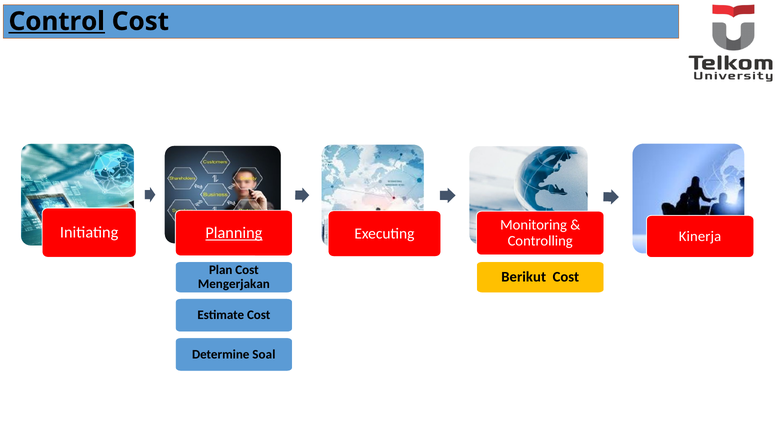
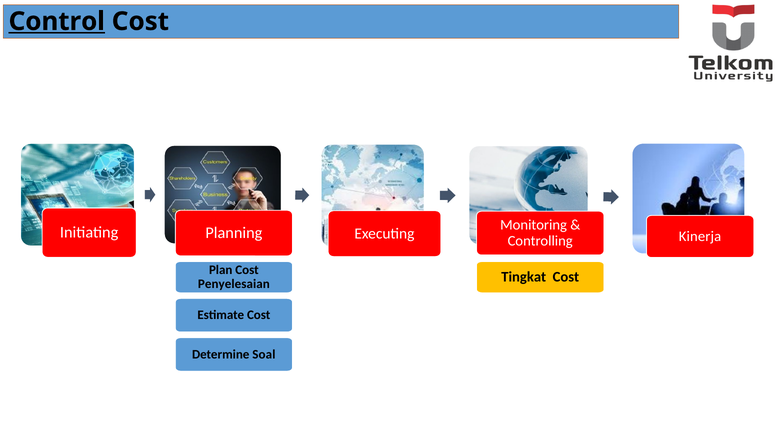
Planning underline: present -> none (234, 233)
Berikut: Berikut -> Tingkat (524, 277)
Mengerjakan: Mengerjakan -> Penyelesaian (234, 284)
